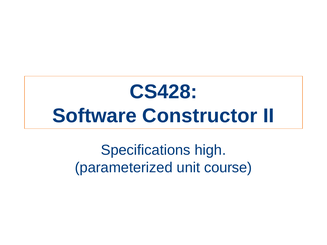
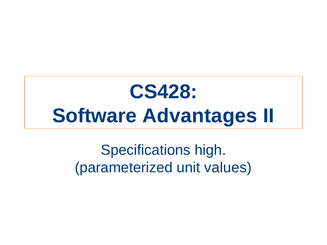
Constructor: Constructor -> Advantages (200, 116)
course: course -> values (228, 168)
